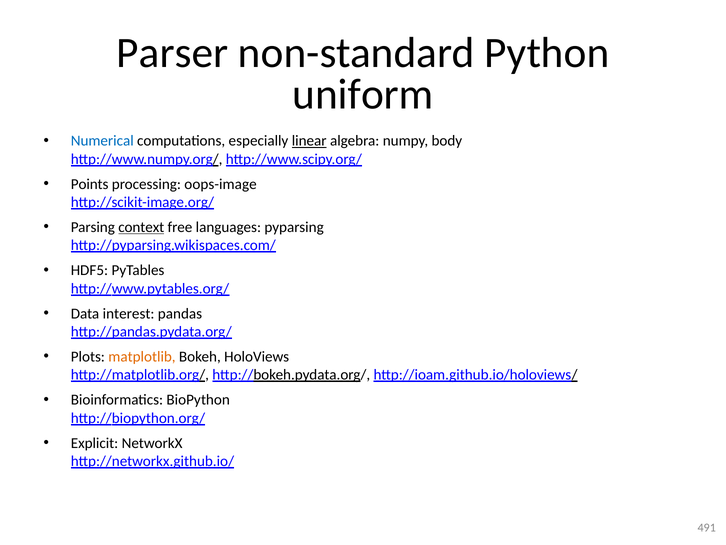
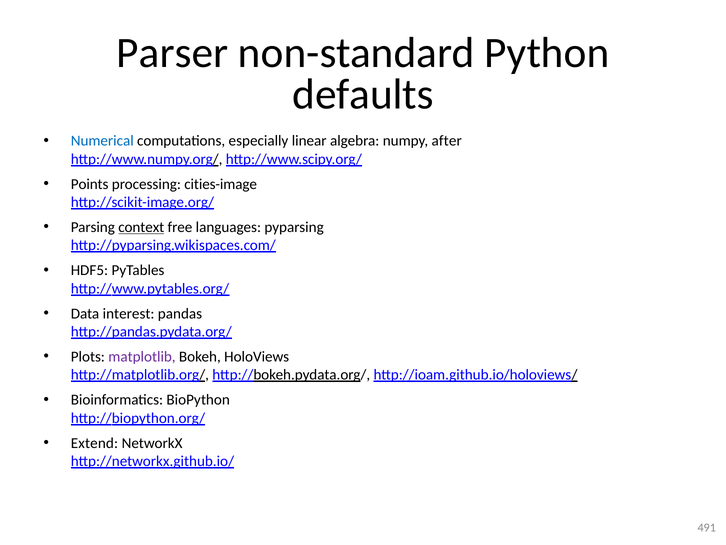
uniform: uniform -> defaults (363, 94)
linear underline: present -> none (309, 141)
body: body -> after (447, 141)
oops-image: oops-image -> cities-image (221, 184)
matplotlib colour: orange -> purple (142, 356)
Explicit: Explicit -> Extend (94, 443)
